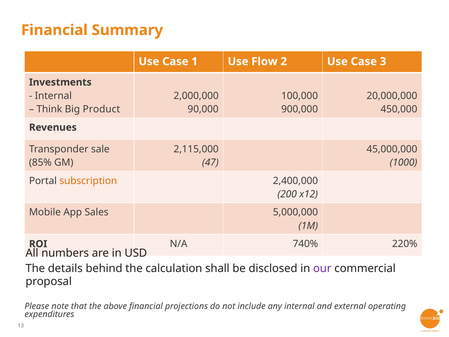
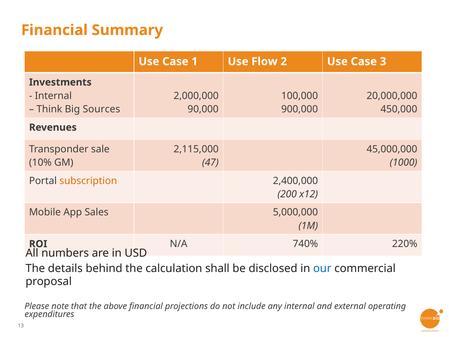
Product: Product -> Sources (101, 109)
85%: 85% -> 10% (40, 163)
our colour: purple -> blue (322, 268)
